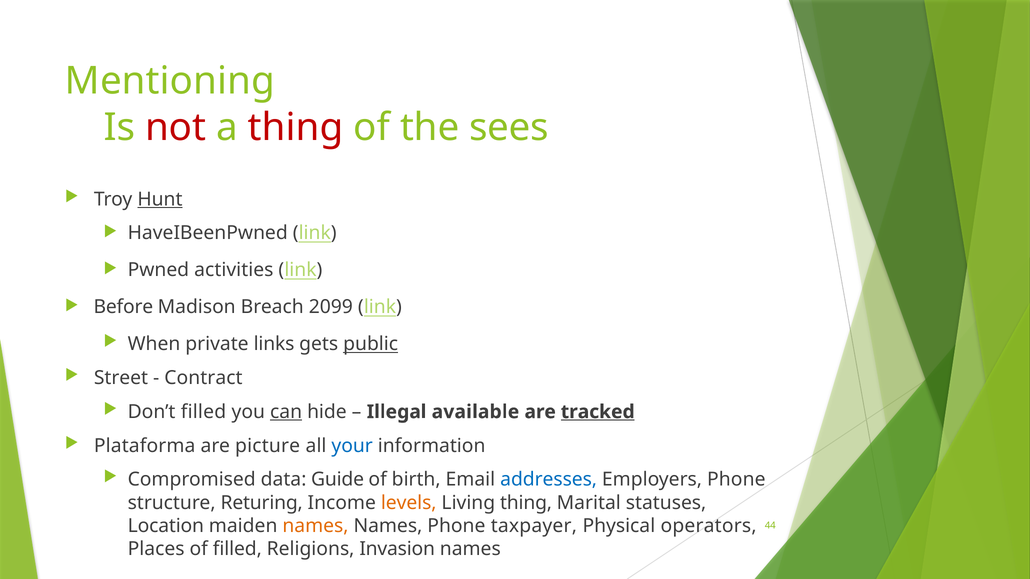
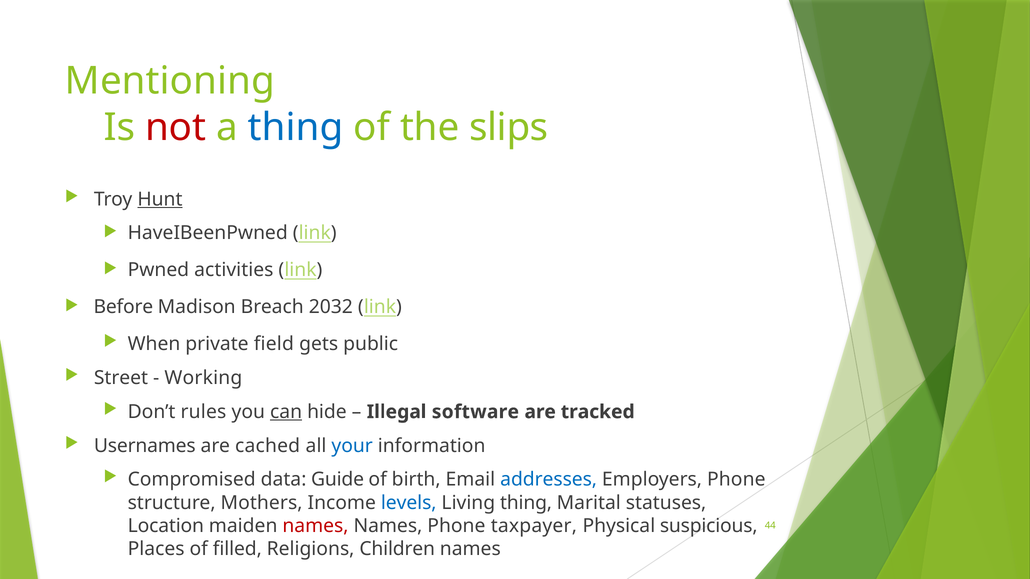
thing colour: red -> blue (296, 128)
sees: sees -> slips (509, 128)
2099: 2099 -> 2032 (331, 307)
links: links -> field (274, 344)
public underline: present -> none (371, 344)
Contract: Contract -> Working (203, 378)
Don’t filled: filled -> rules (203, 412)
available: available -> software (475, 412)
tracked underline: present -> none (598, 412)
Plataforma: Plataforma -> Usernames (145, 446)
picture: picture -> cached (268, 446)
Returing: Returing -> Mothers (262, 503)
levels colour: orange -> blue (409, 503)
names colour: orange -> red (315, 526)
operators: operators -> suspicious (709, 526)
Invasion: Invasion -> Children (397, 549)
